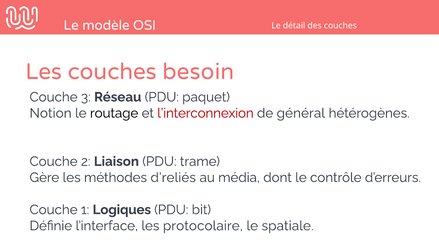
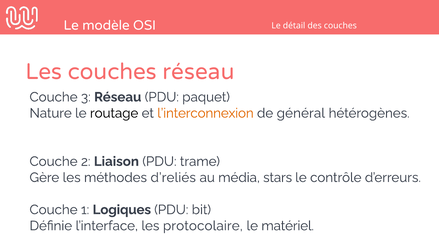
couches besoin: besoin -> réseau (198, 72)
Notion: Notion -> Nature (51, 113)
l’interconnexion colour: red -> orange (205, 113)
dont: dont -> stars (278, 177)
spatiale: spatiale -> matériel (288, 226)
